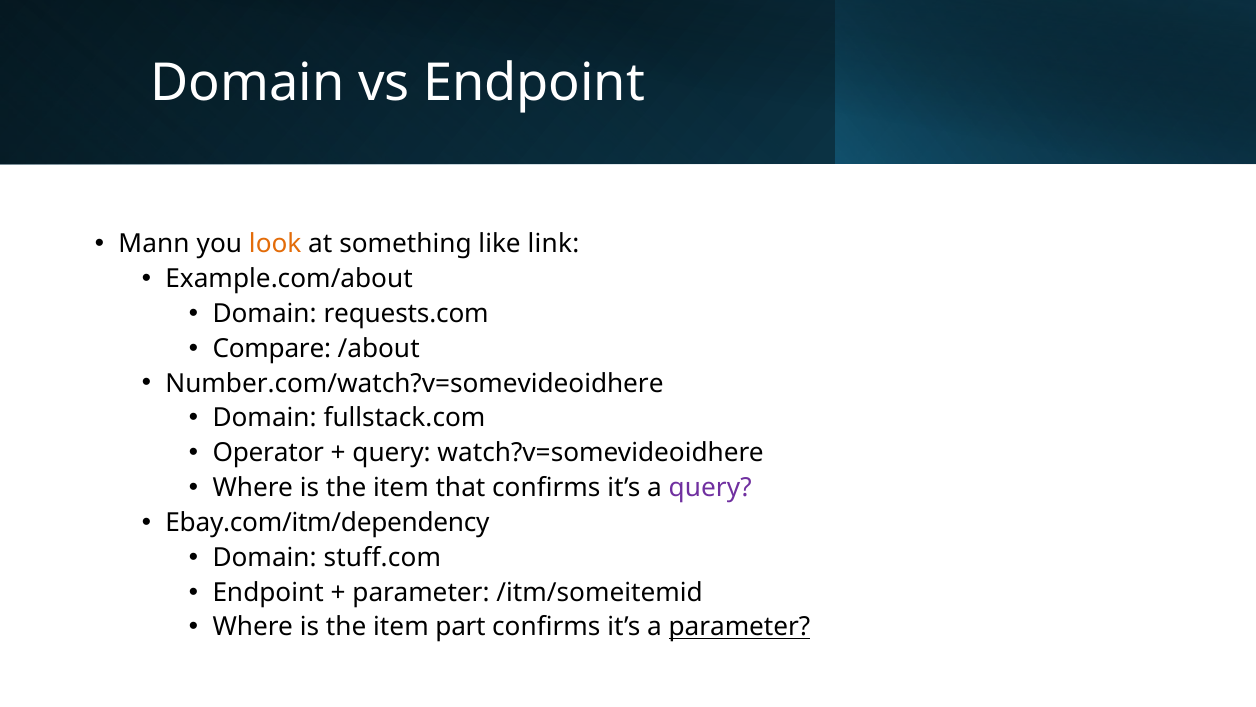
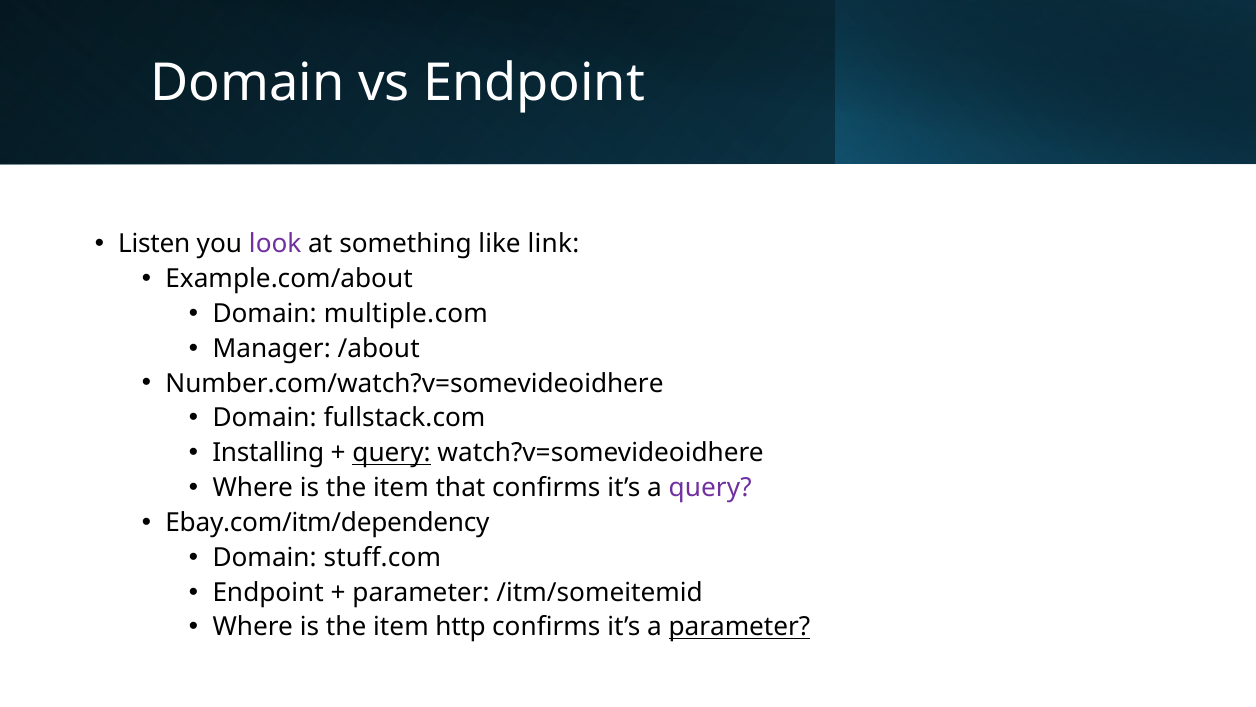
Mann: Mann -> Listen (154, 244)
look colour: orange -> purple (275, 244)
requests.com: requests.com -> multiple.com (406, 313)
Compare: Compare -> Manager (272, 348)
Operator: Operator -> Installing (268, 453)
query underline: none -> present (392, 453)
part: part -> http (461, 627)
